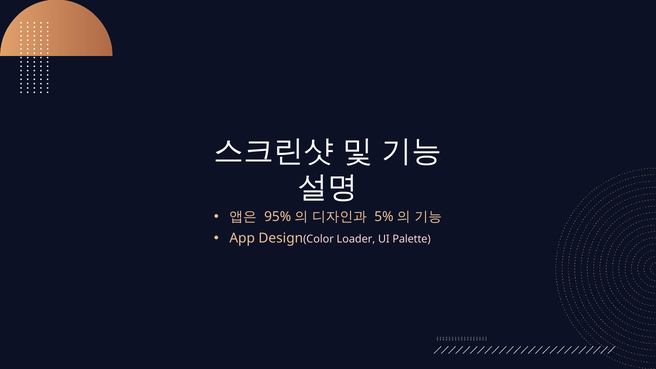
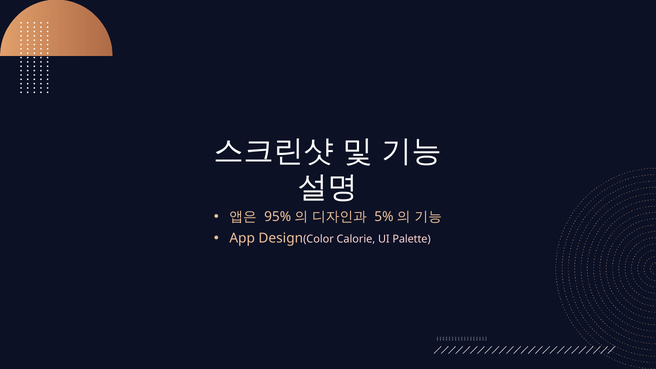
Loader: Loader -> Calorie (356, 239)
